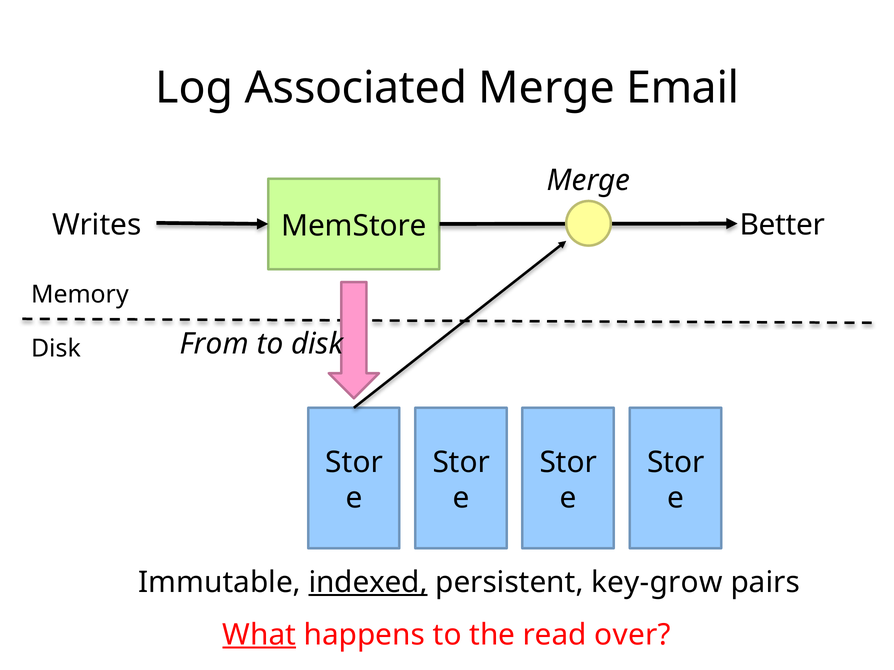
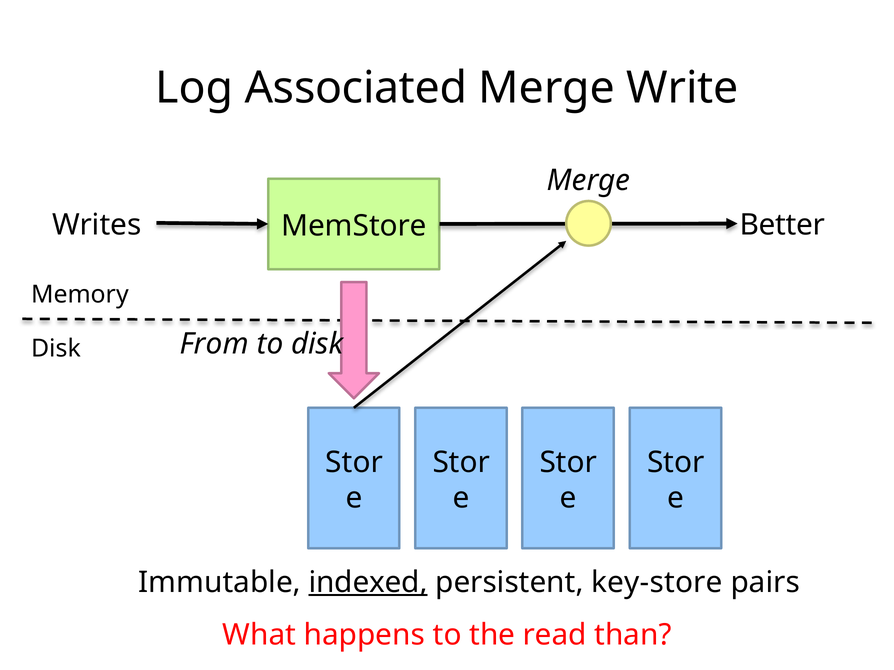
Email: Email -> Write (683, 88)
key-grow: key-grow -> key-store (657, 583)
What underline: present -> none (259, 635)
over: over -> than (633, 635)
